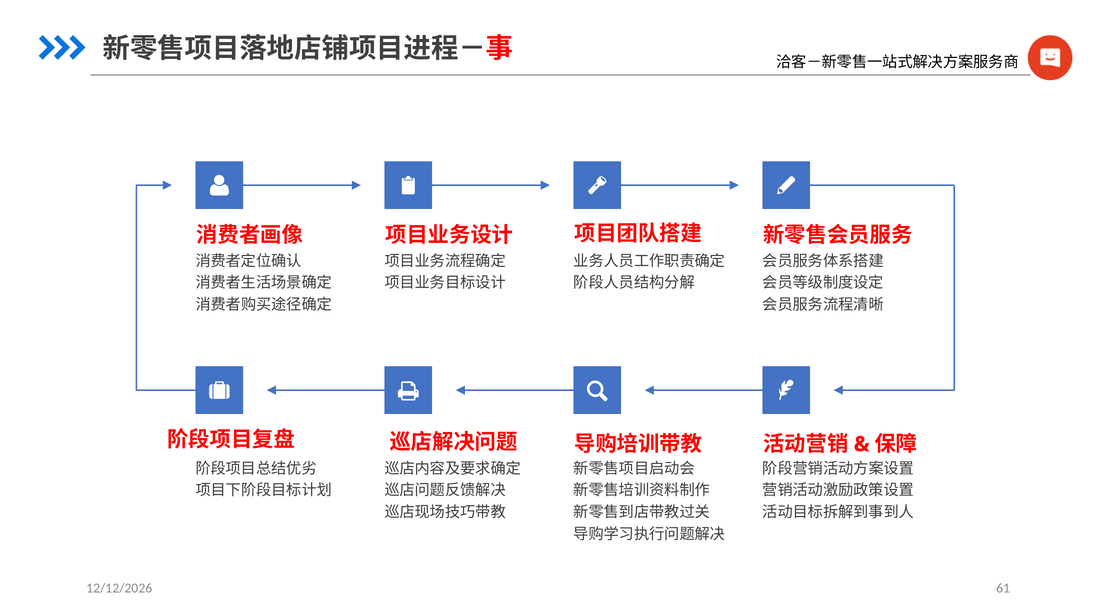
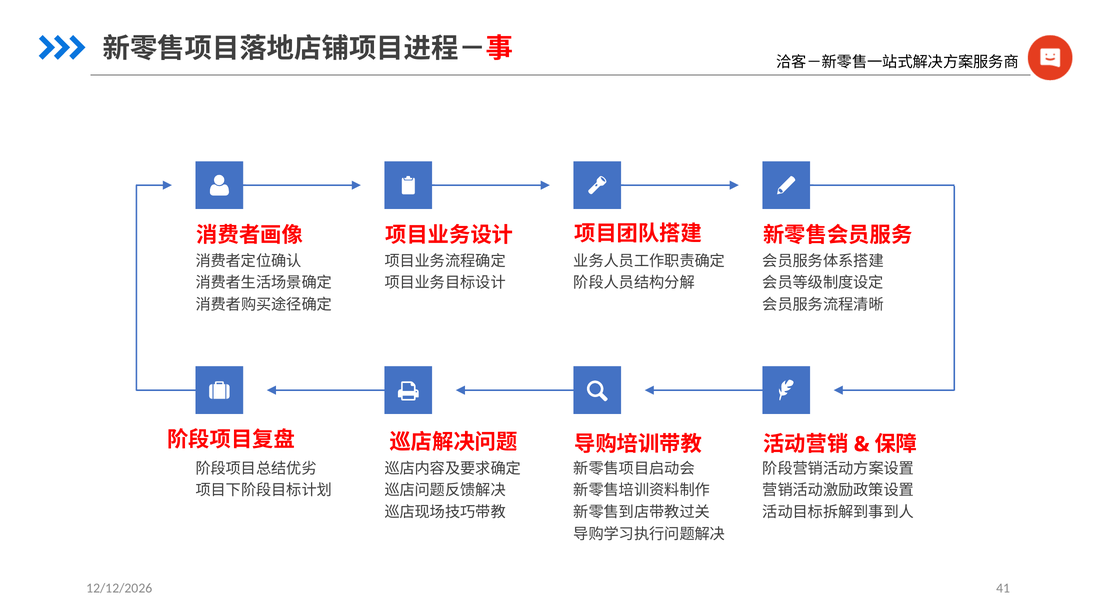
61: 61 -> 41 (1003, 588)
